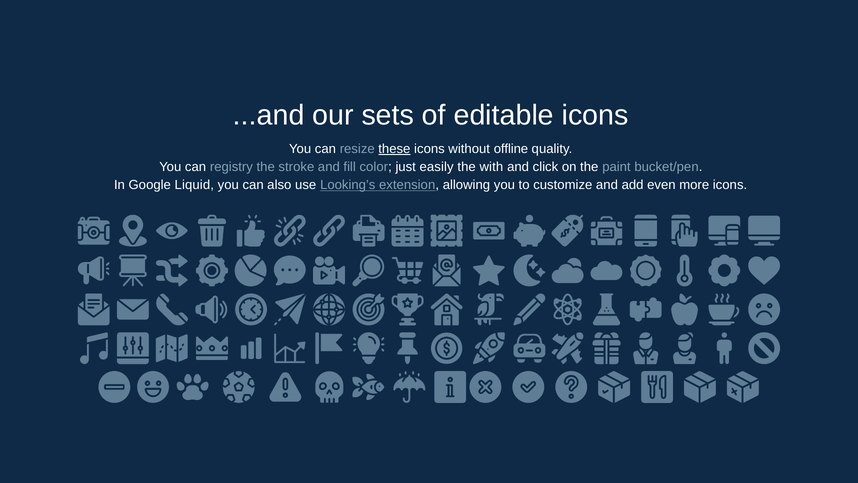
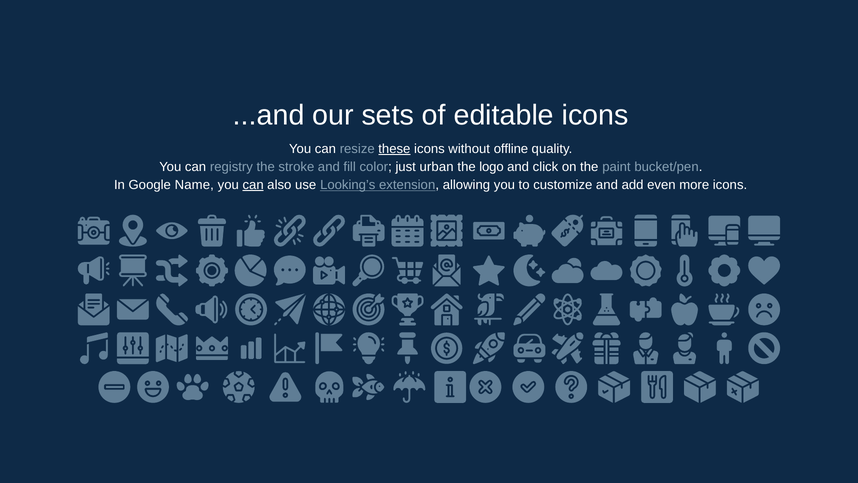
easily: easily -> urban (437, 167)
with: with -> logo (491, 167)
Liquid: Liquid -> Name (194, 185)
can underline: none -> present (253, 185)
